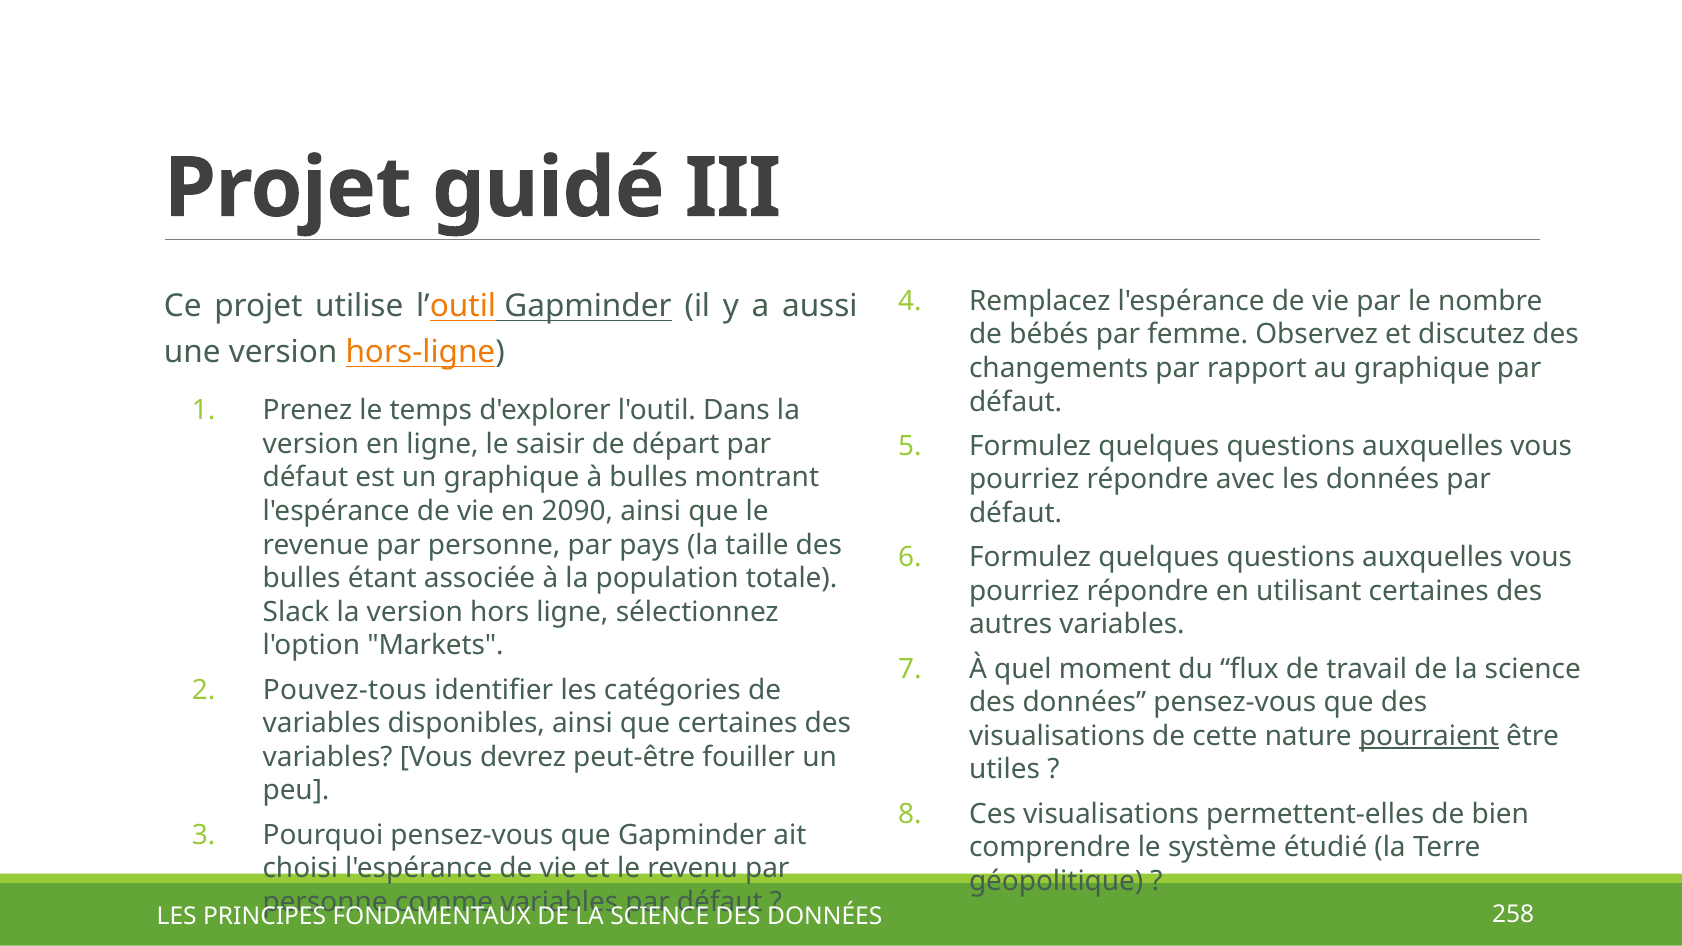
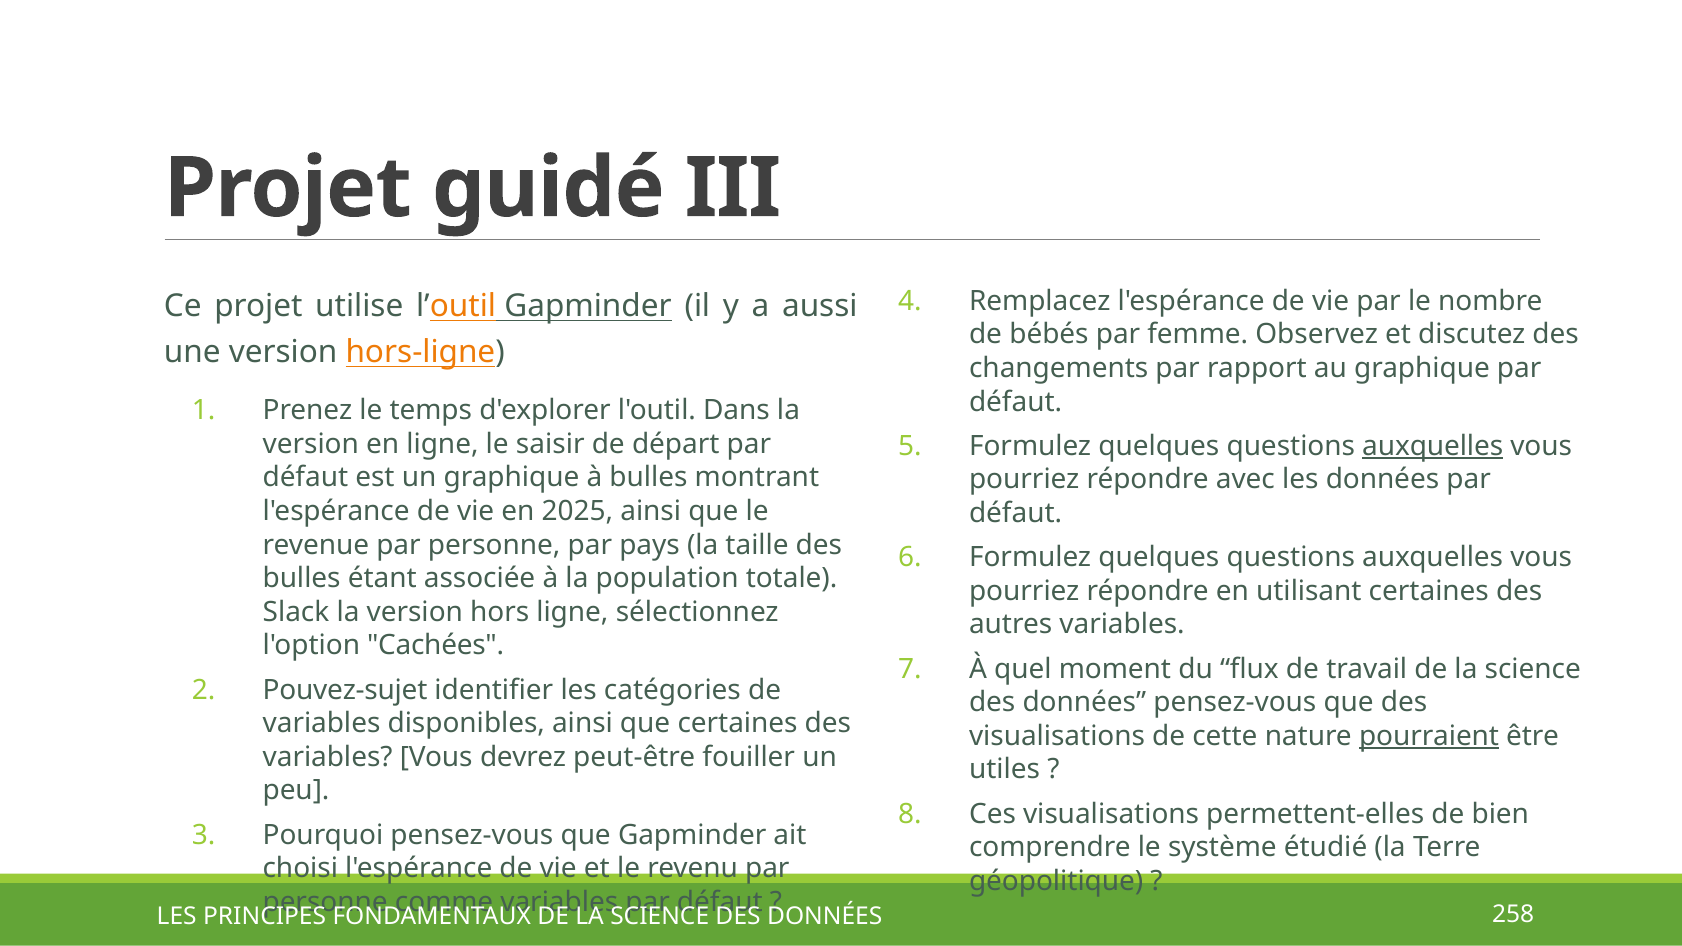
auxquelles underline: none -> present (1433, 446)
2090: 2090 -> 2025 (577, 511)
Markets: Markets -> Cachées (436, 646)
Pouvez-tous: Pouvez-tous -> Pouvez-sujet (345, 690)
